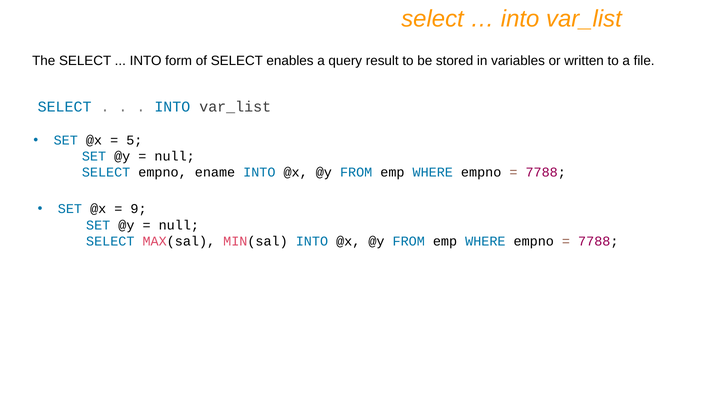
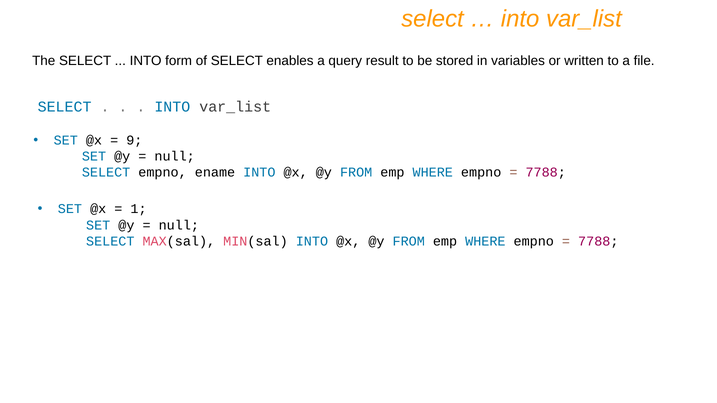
5: 5 -> 9 (134, 140)
9: 9 -> 1 (139, 209)
